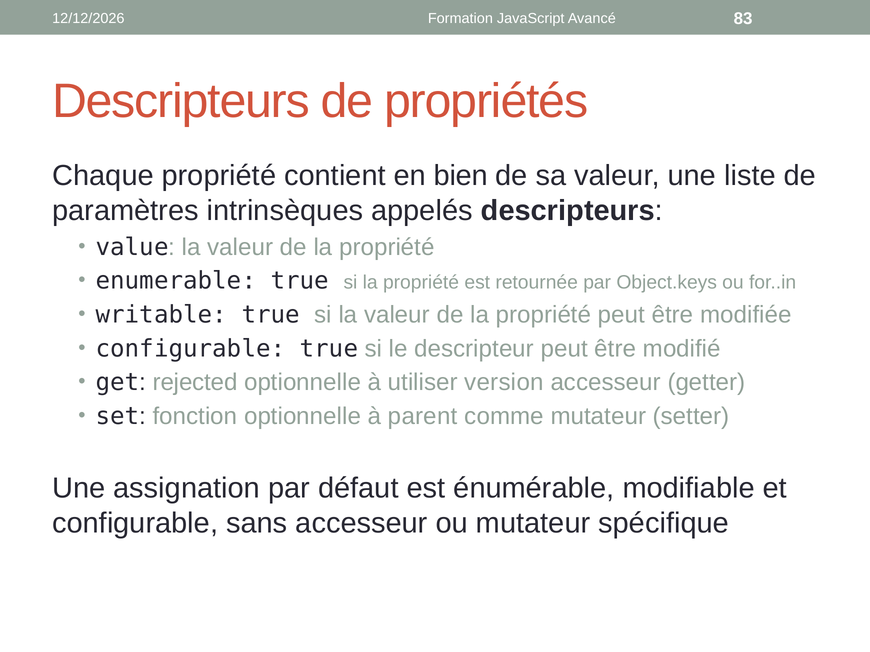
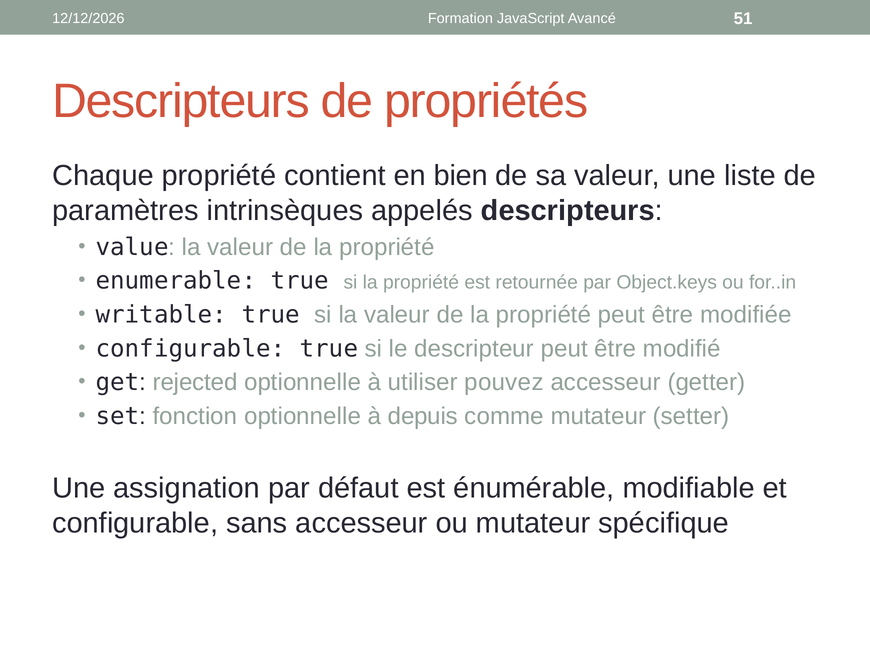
83: 83 -> 51 (743, 19)
version: version -> pouvez (504, 383)
parent: parent -> depuis (423, 417)
